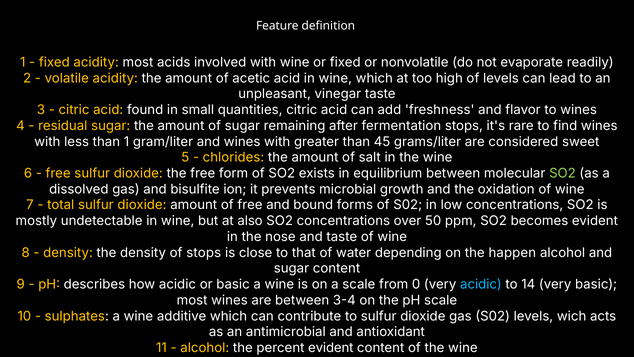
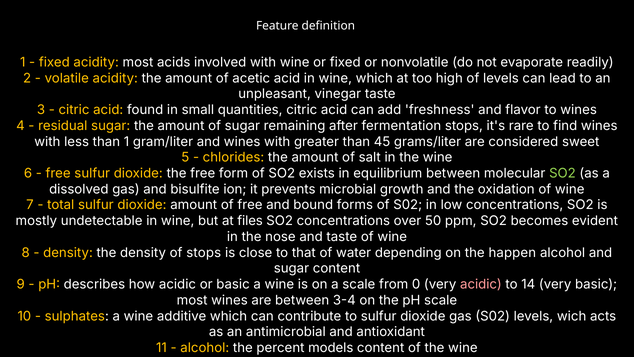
also: also -> files (250, 221)
acidic colour: light blue -> pink (481, 284)
percent evident: evident -> models (331, 348)
